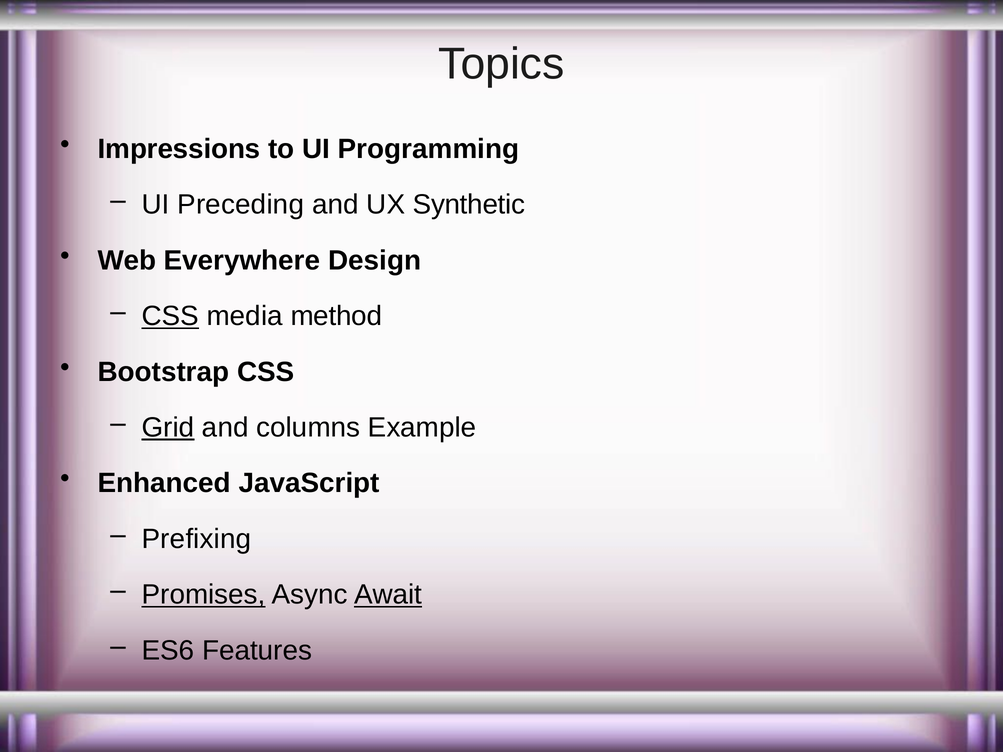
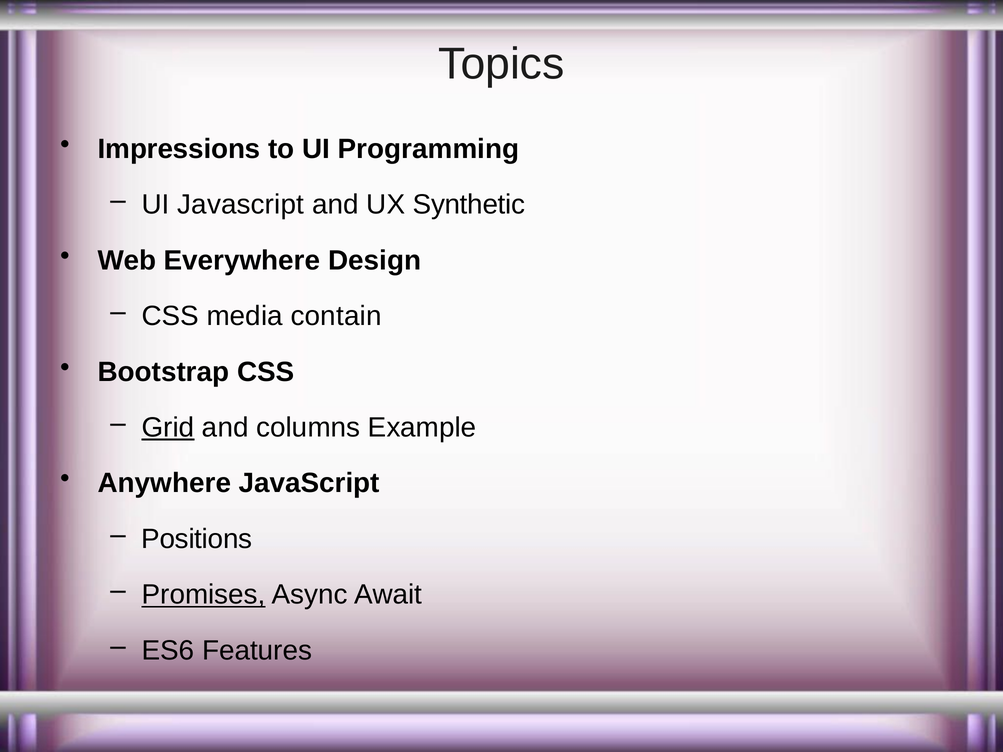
UI Preceding: Preceding -> Javascript (241, 205)
CSS underline: present -> none (170, 316)
method: method -> contain (336, 316)
Enhanced: Enhanced -> Anywhere (164, 483)
Prefixing: Prefixing -> Positions (197, 539)
Await underline: present -> none (388, 595)
